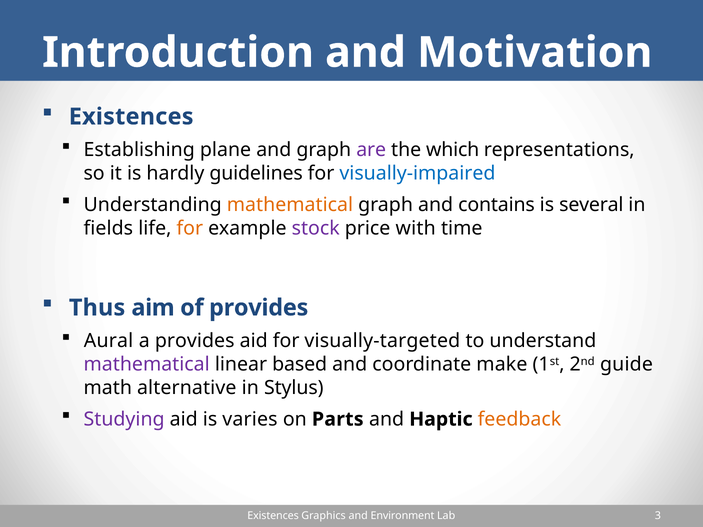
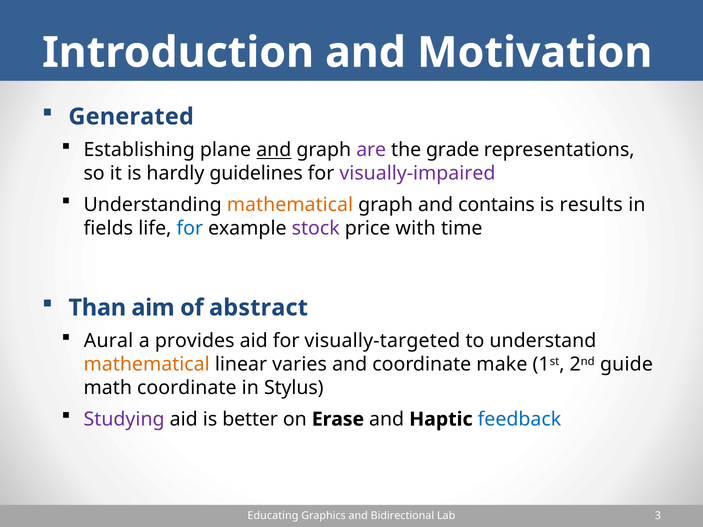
Existences: Existences -> Generated (131, 117)
and underline: none -> present (274, 150)
which: which -> grade (453, 150)
visually-impaired colour: blue -> purple (417, 174)
several: several -> results (591, 205)
for colour: orange -> blue (190, 228)
Thus: Thus -> Than (97, 308)
of provides: provides -> abstract (259, 308)
mathematical colour: purple -> orange (147, 365)
based: based -> varies (300, 365)
math alternative: alternative -> coordinate (187, 388)
varies: varies -> better (250, 419)
Parts: Parts -> Erase (338, 419)
feedback colour: orange -> blue (519, 419)
Existences: Existences -> Educating (273, 516)
Environment: Environment -> Bidirectional (402, 516)
